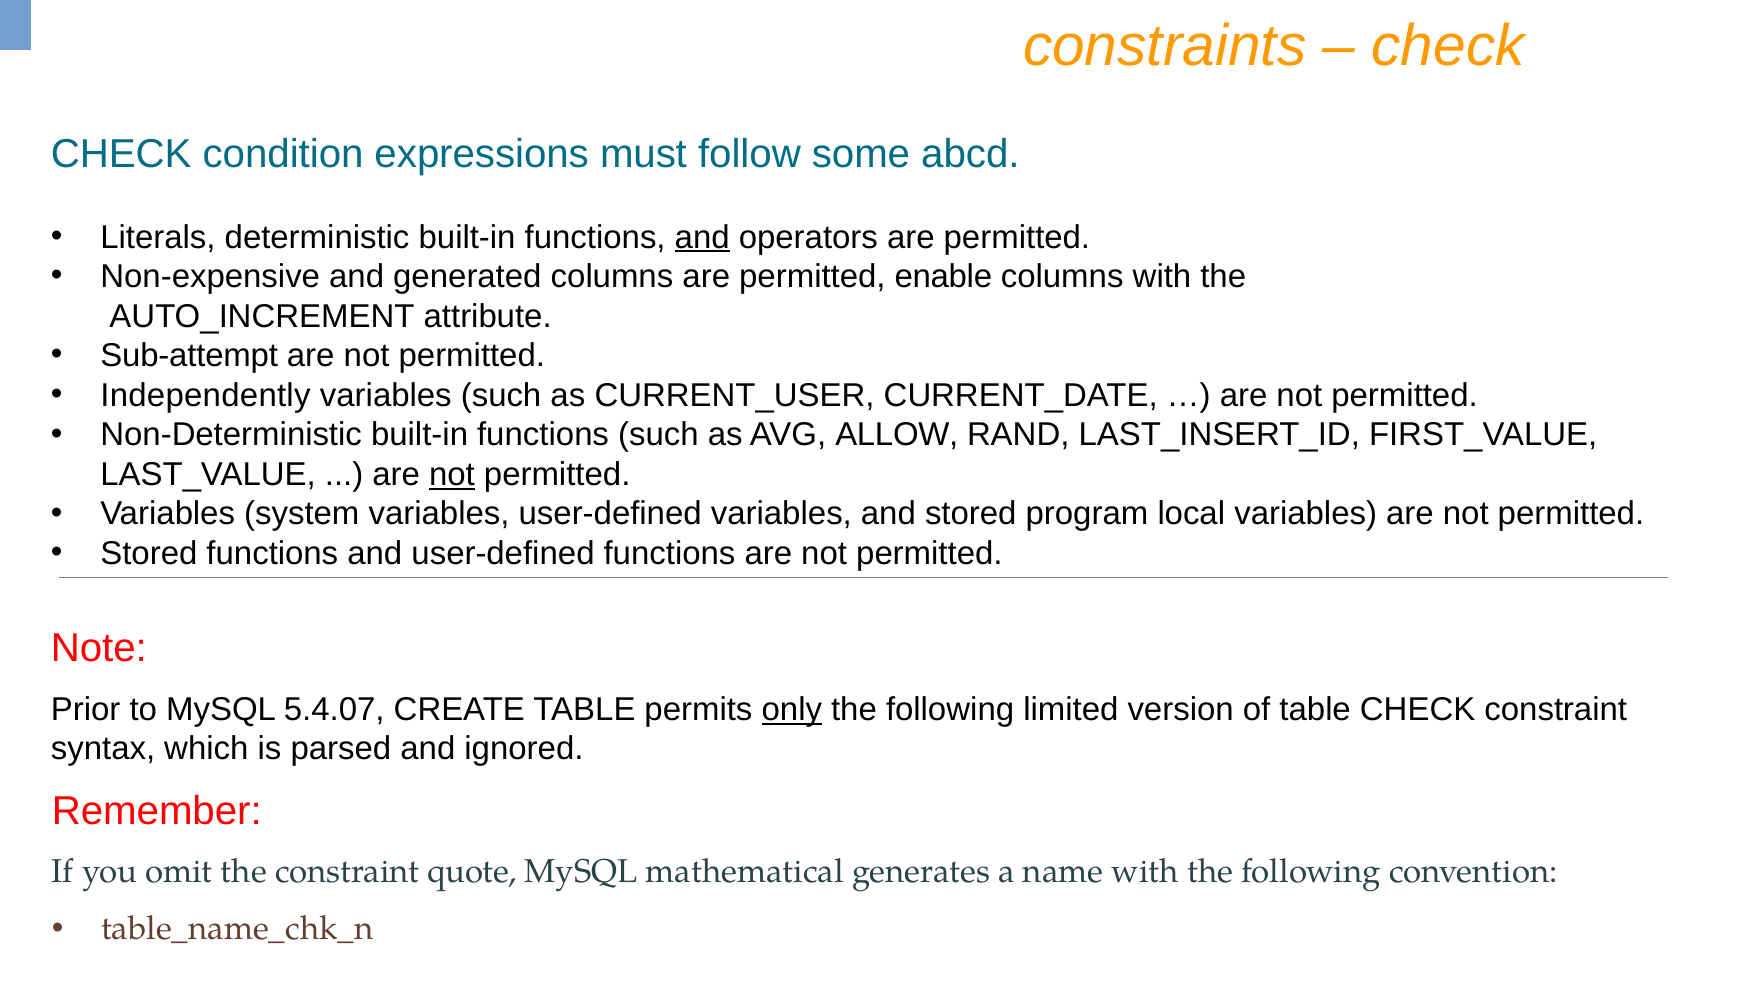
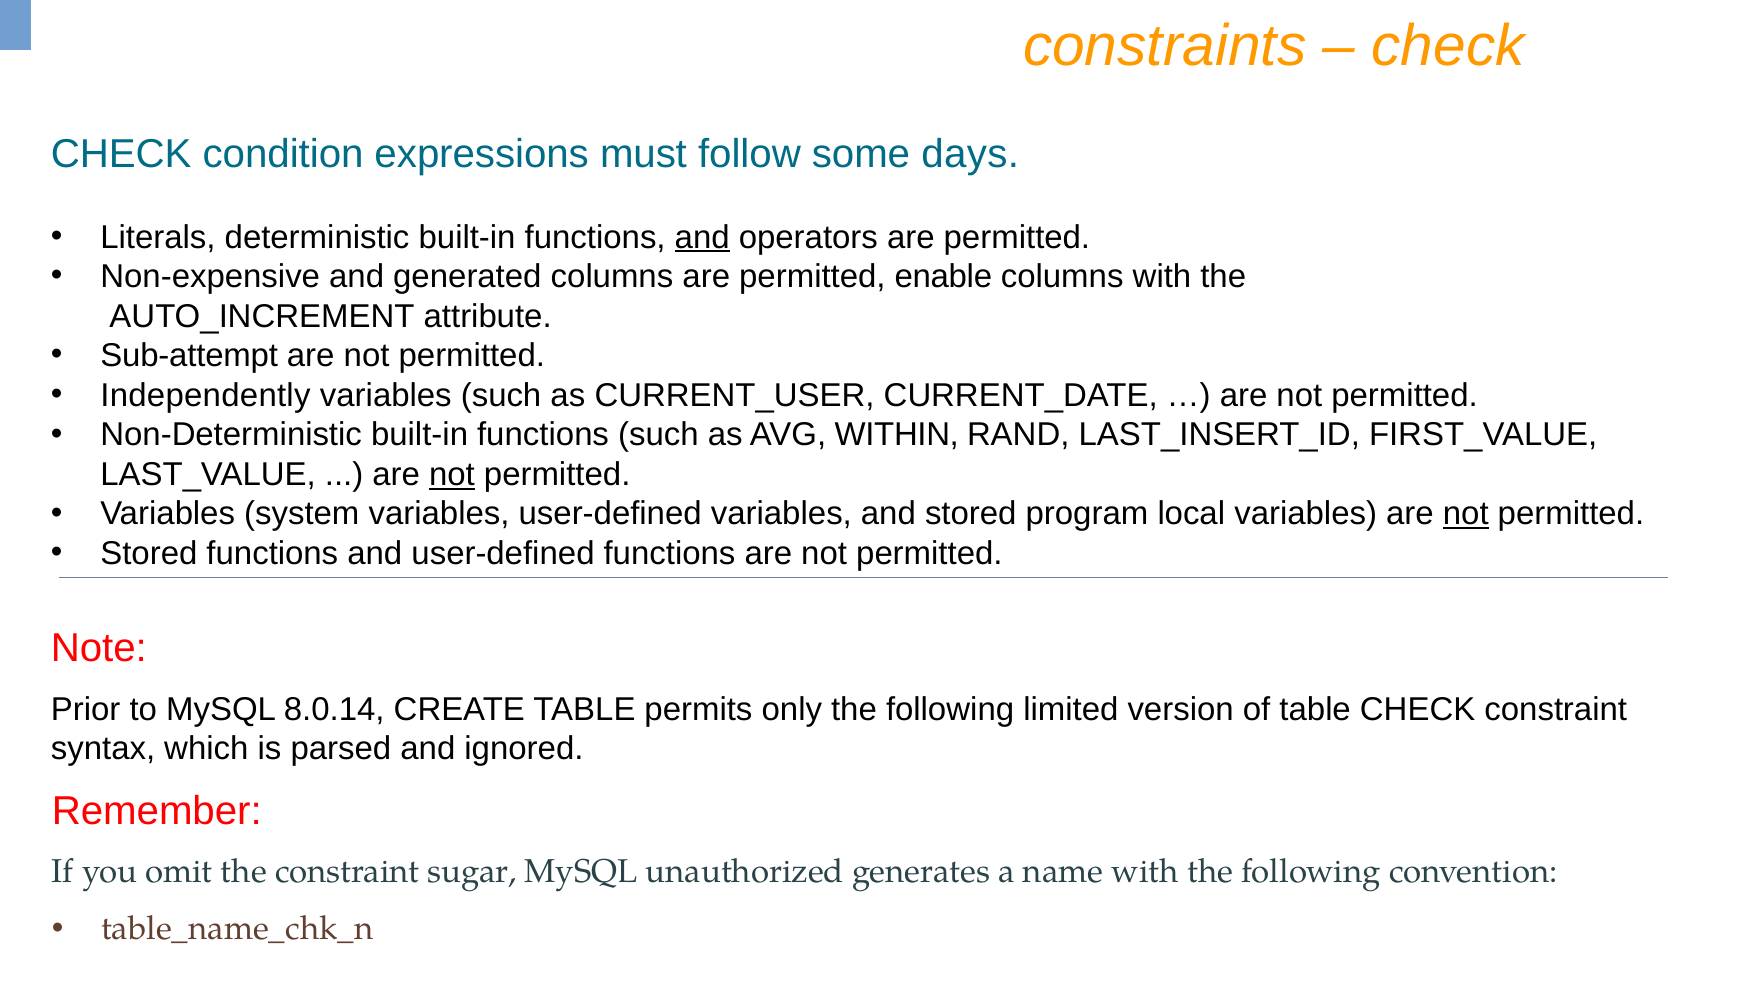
abcd: abcd -> days (970, 154)
ALLOW: ALLOW -> WITHIN (897, 435)
not underline: none -> present (1466, 514)
5.4.07: 5.4.07 -> 8.0.14 (334, 709)
only underline: present -> none (792, 709)
quote: quote -> sugar (472, 872)
mathematical: mathematical -> unauthorized (745, 872)
